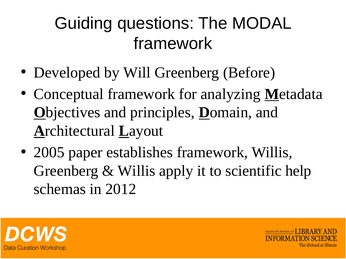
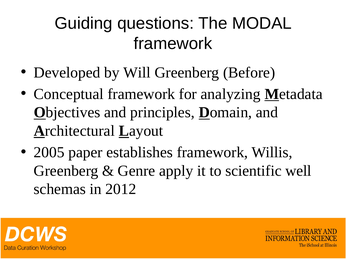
Willis: Willis -> Genre (137, 171)
help: help -> well (298, 171)
